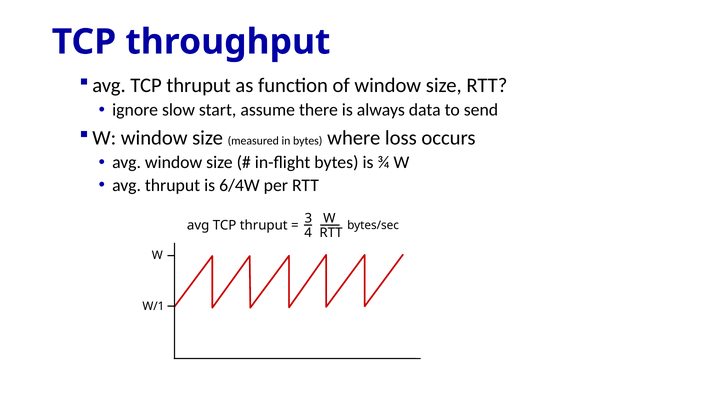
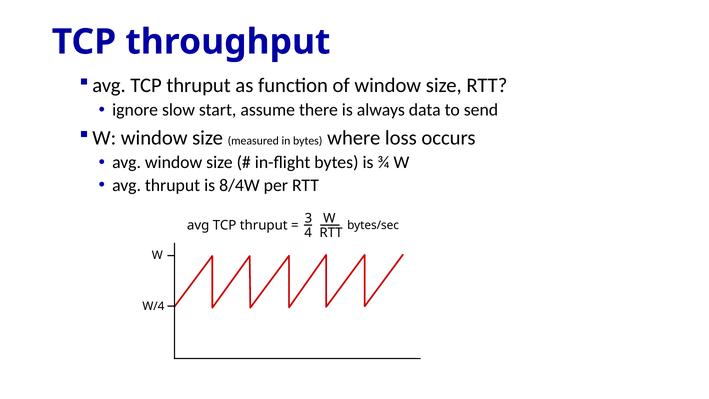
6/4W: 6/4W -> 8/4W (239, 185)
W/1: W/1 -> W/4 (153, 306)
